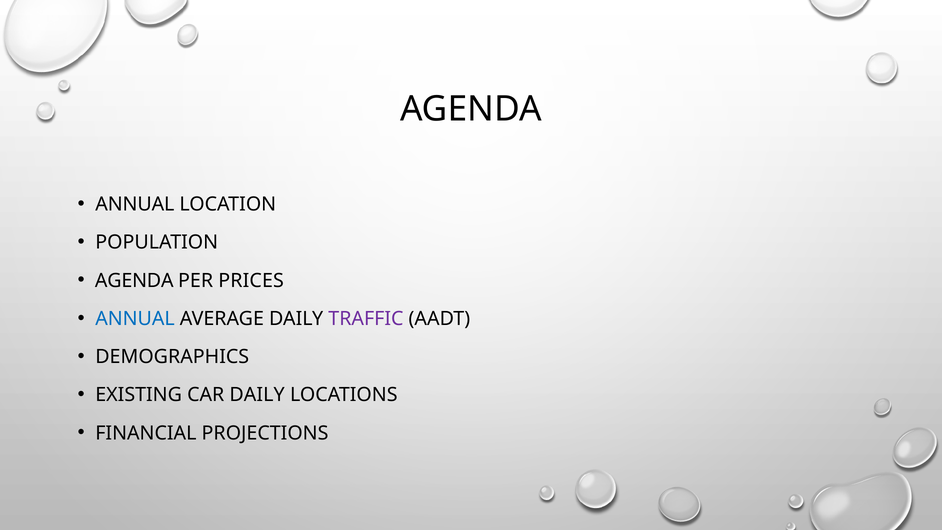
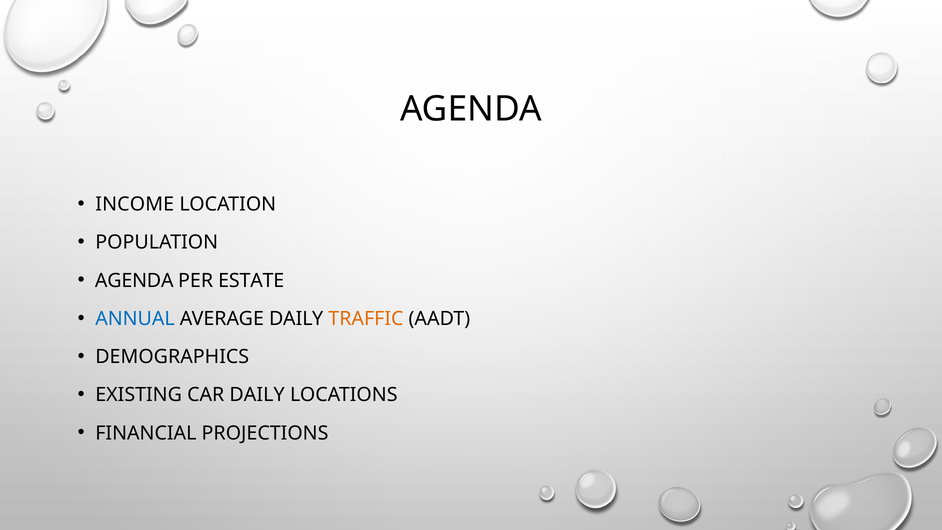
ANNUAL: ANNUAL -> INCOME (135, 204)
PRICES: PRICES -> ESTATE (251, 281)
TRAFFIC colour: purple -> orange (366, 319)
